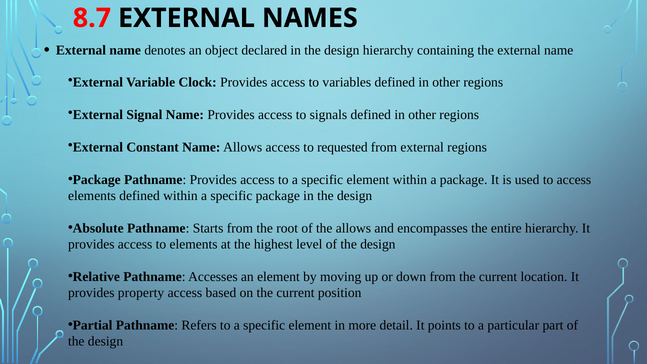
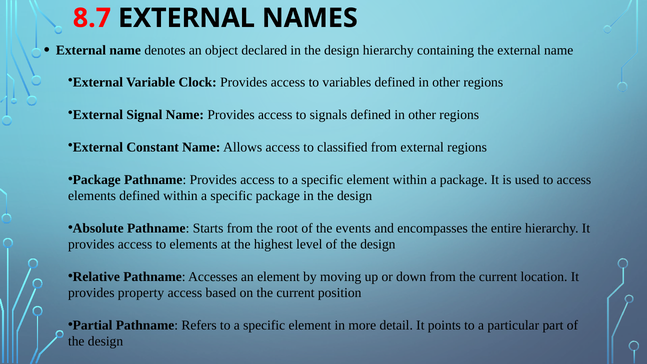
requested: requested -> classified (342, 147)
the allows: allows -> events (353, 228)
